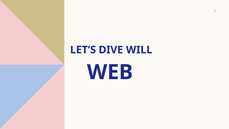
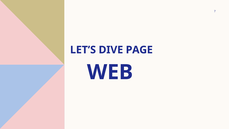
WILL: WILL -> PAGE (139, 50)
